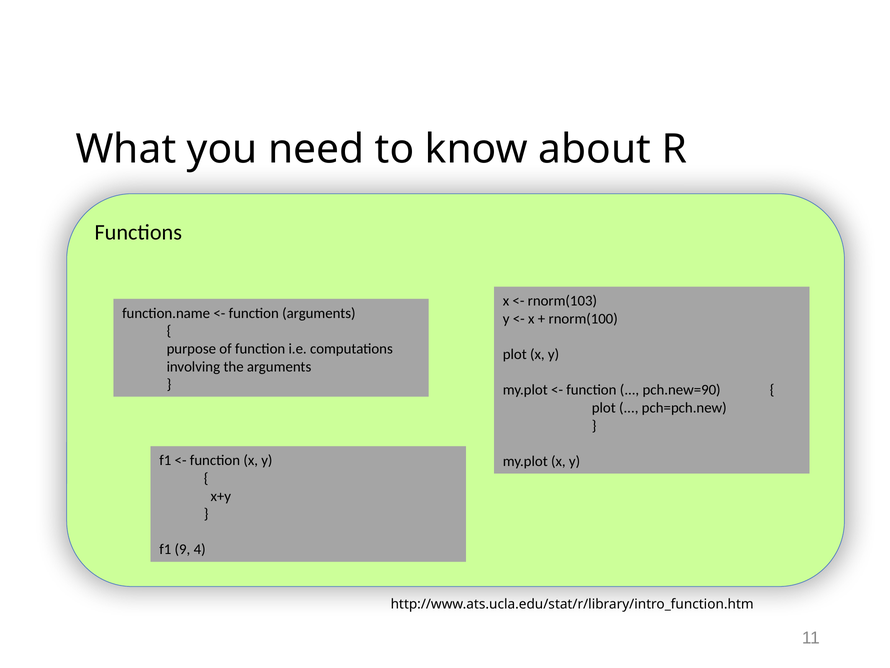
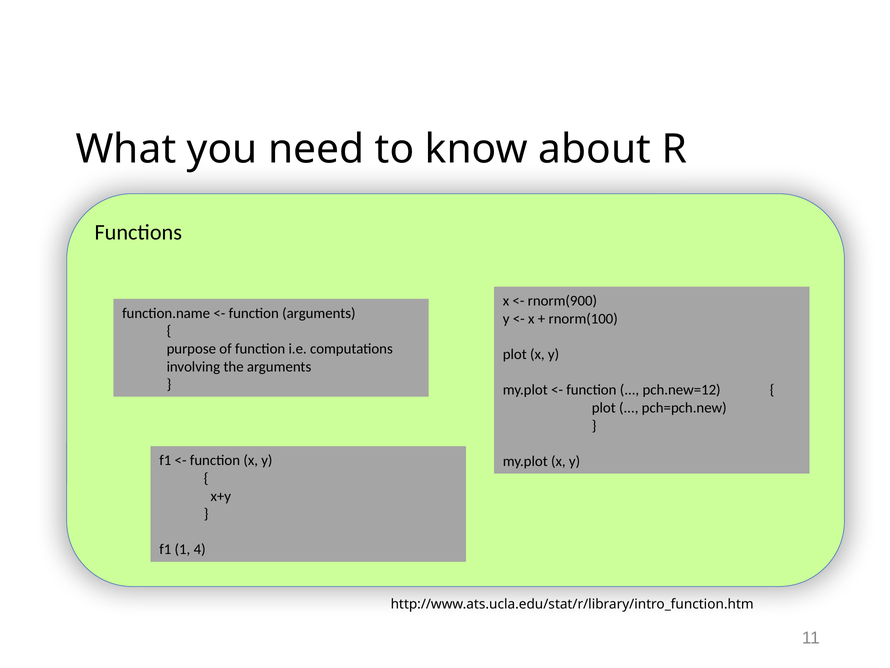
rnorm(103: rnorm(103 -> rnorm(900 (562, 301)
pch.new=90: pch.new=90 -> pch.new=12 (682, 390)
9: 9 -> 1 (182, 549)
